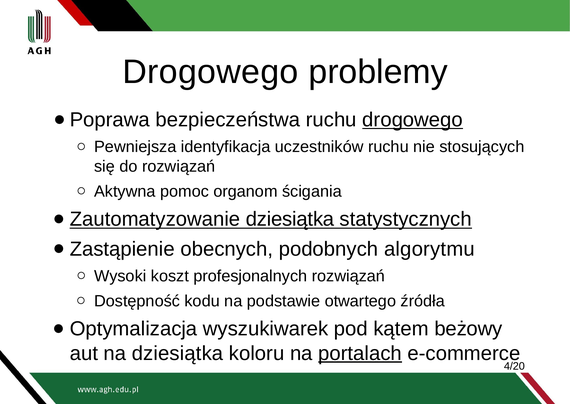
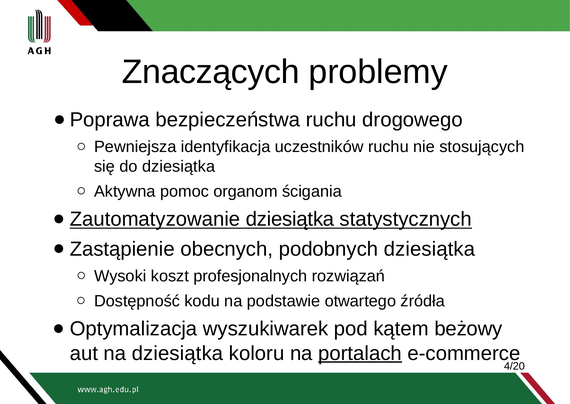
Drogowego: Drogowego -> Znaczących (211, 72)
drogowego underline: present -> none (413, 120)
do rozwiązań: rozwiązań -> dziesiątka (179, 166)
podobnych algorytmu: algorytmu -> dziesiątka (430, 249)
